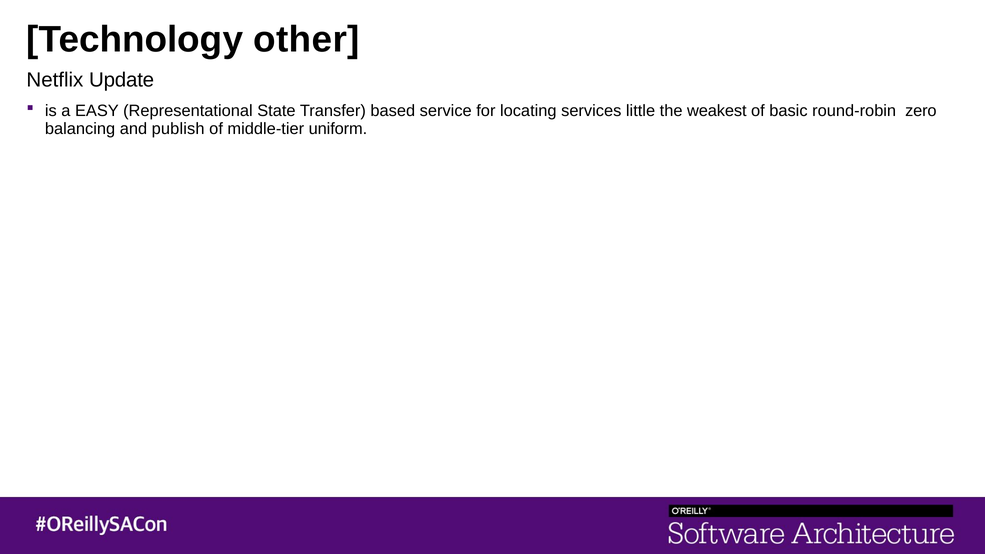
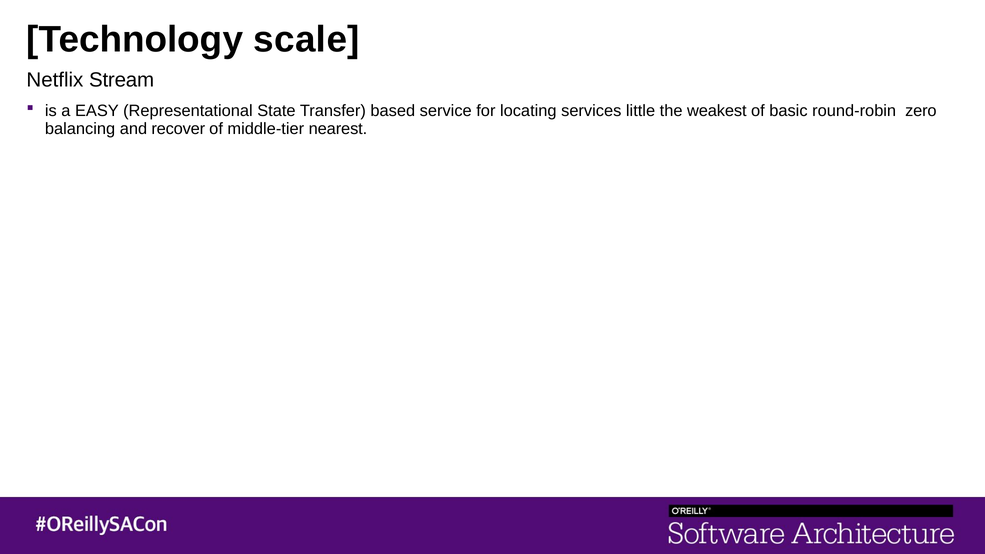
other: other -> scale (307, 40)
Update: Update -> Stream (122, 80)
publish: publish -> recover (178, 129)
uniform: uniform -> nearest (338, 129)
